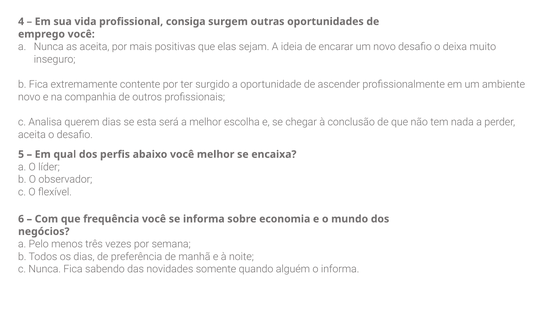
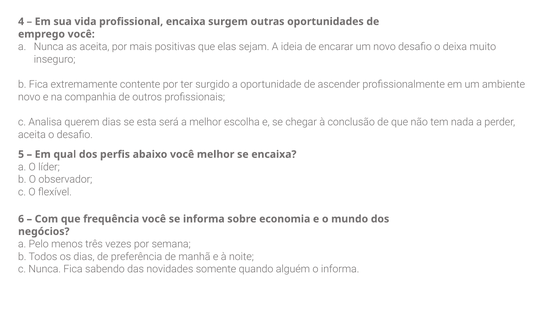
profissional consiga: consiga -> encaixa (186, 22)
